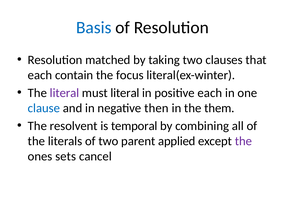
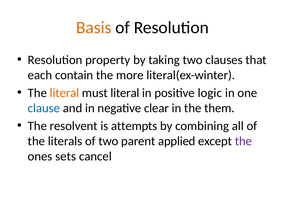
Basis colour: blue -> orange (94, 28)
matched: matched -> property (108, 60)
focus: focus -> more (130, 75)
literal colour: purple -> orange (64, 93)
positive each: each -> logic (210, 93)
then: then -> clear (156, 108)
temporal: temporal -> attempts (134, 126)
